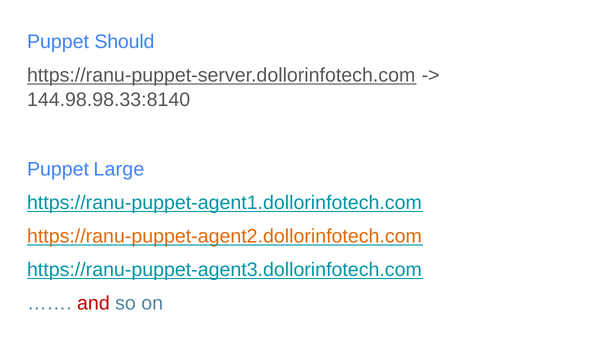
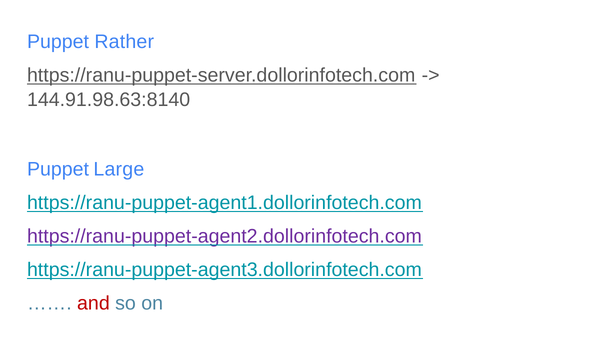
Should: Should -> Rather (124, 42)
144.98.98.33:8140: 144.98.98.33:8140 -> 144.91.98.63:8140 (109, 100)
https://ranu-puppet-agent2.dollorinfotech.com colour: orange -> purple (224, 236)
